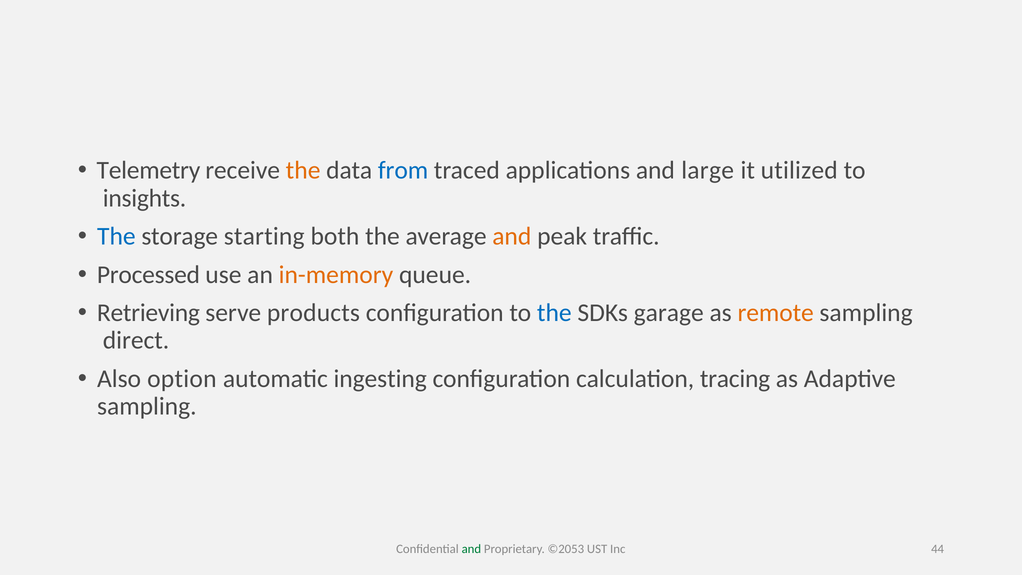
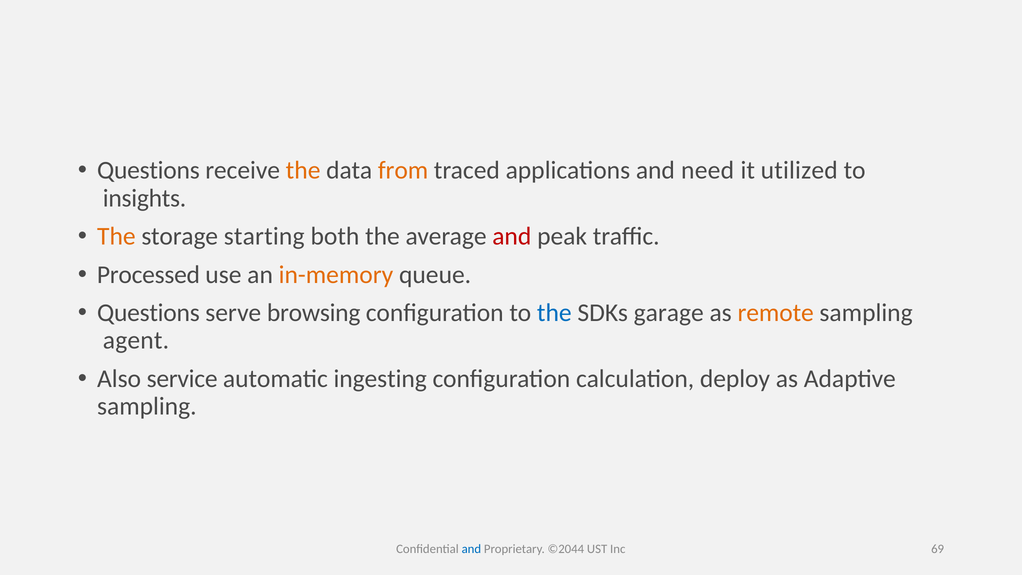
Telemetry: Telemetry -> Questions (148, 171)
from colour: blue -> orange (403, 171)
large: large -> need (708, 171)
The colour: blue -> orange (116, 236)
and colour: orange -> red (512, 236)
Retrieving: Retrieving -> Questions (148, 313)
products: products -> browsing (314, 313)
direct: direct -> agent (136, 340)
option: option -> service (182, 379)
tracing: tracing -> deploy (735, 379)
and colour: green -> blue (471, 549)
©2053: ©2053 -> ©2044 (566, 549)
44: 44 -> 69 (938, 549)
